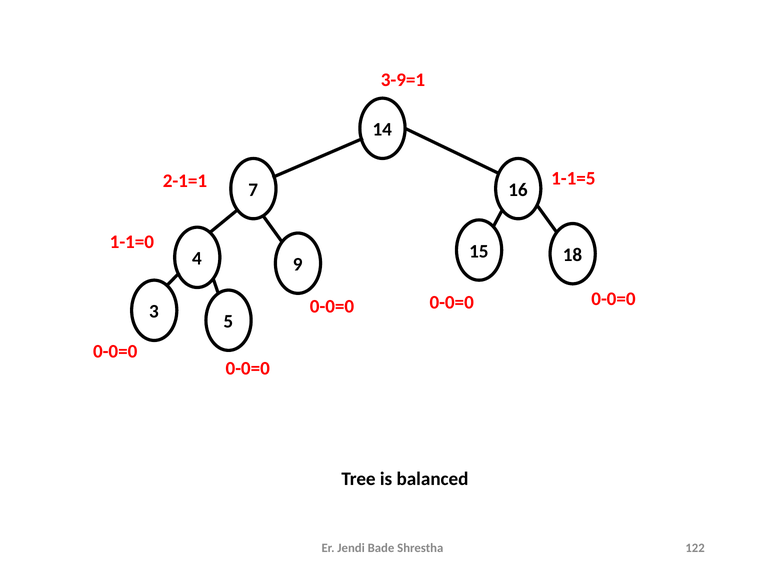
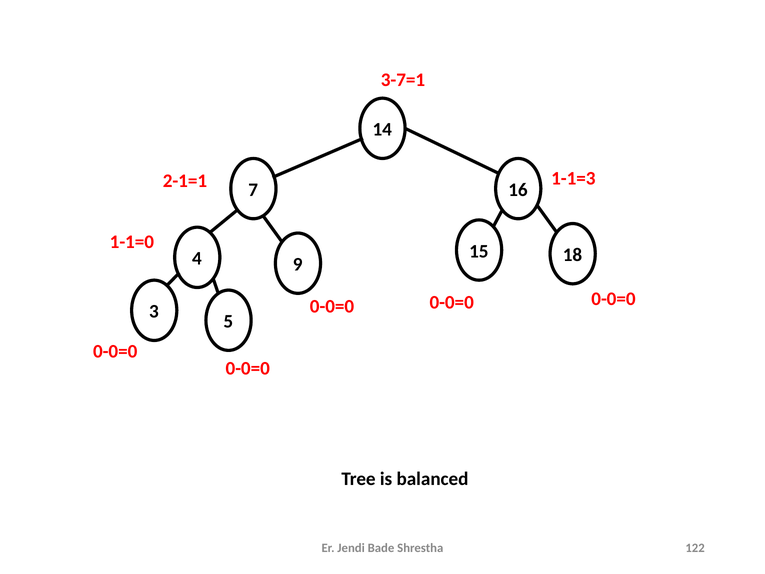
3-9=1: 3-9=1 -> 3-7=1 (403, 80)
1-1=5: 1-1=5 -> 1-1=3 (573, 178)
